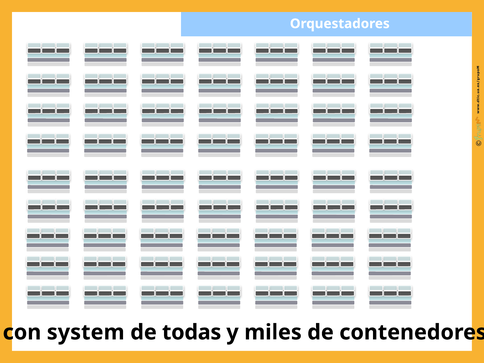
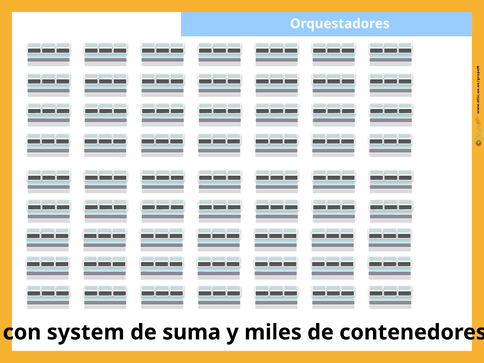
todas: todas -> suma (192, 332)
